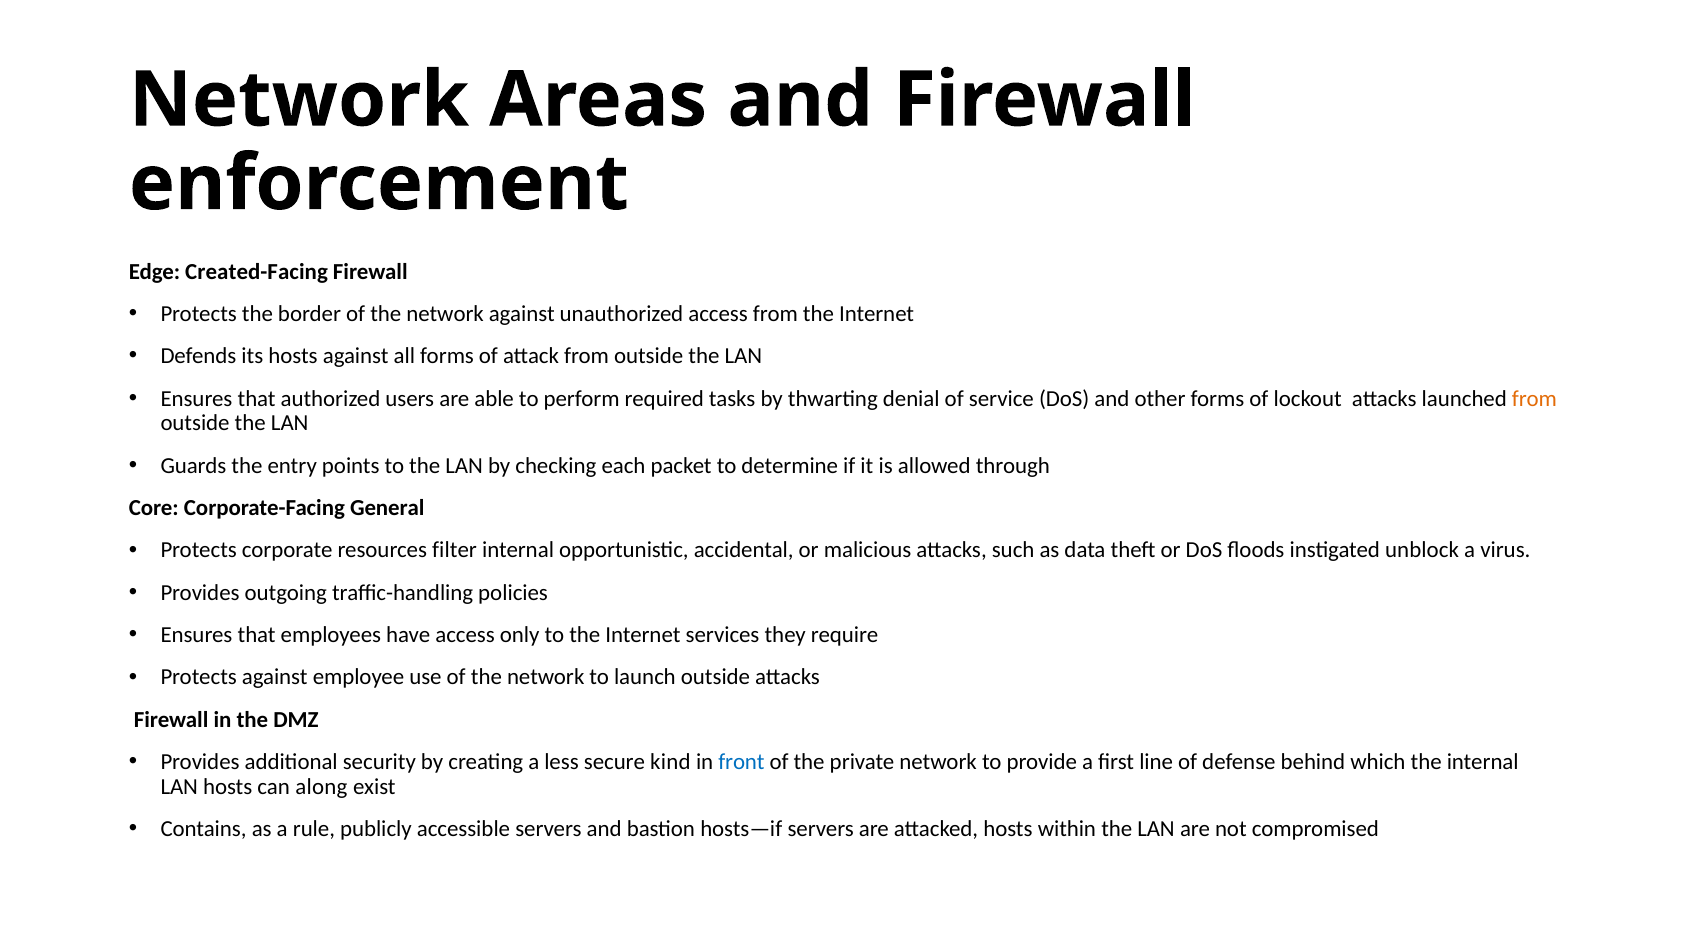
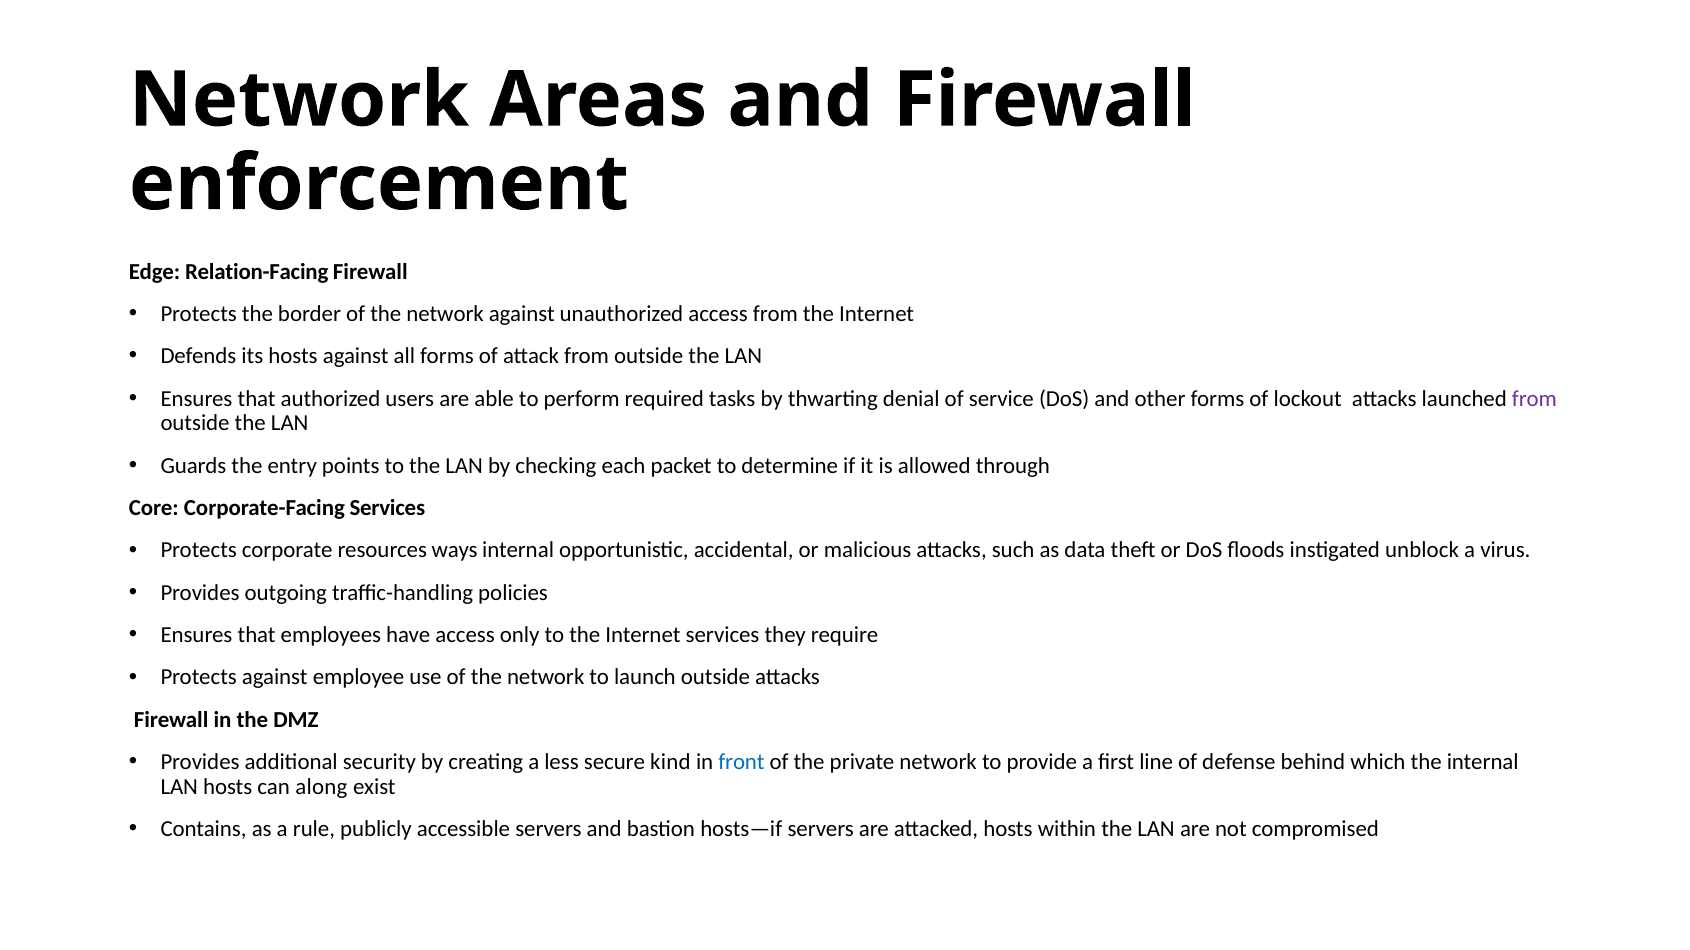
Created-Facing: Created-Facing -> Relation-Facing (257, 272)
from colour: orange -> purple (1534, 399)
Corporate-Facing General: General -> Services (387, 508)
filter: filter -> ways (455, 551)
